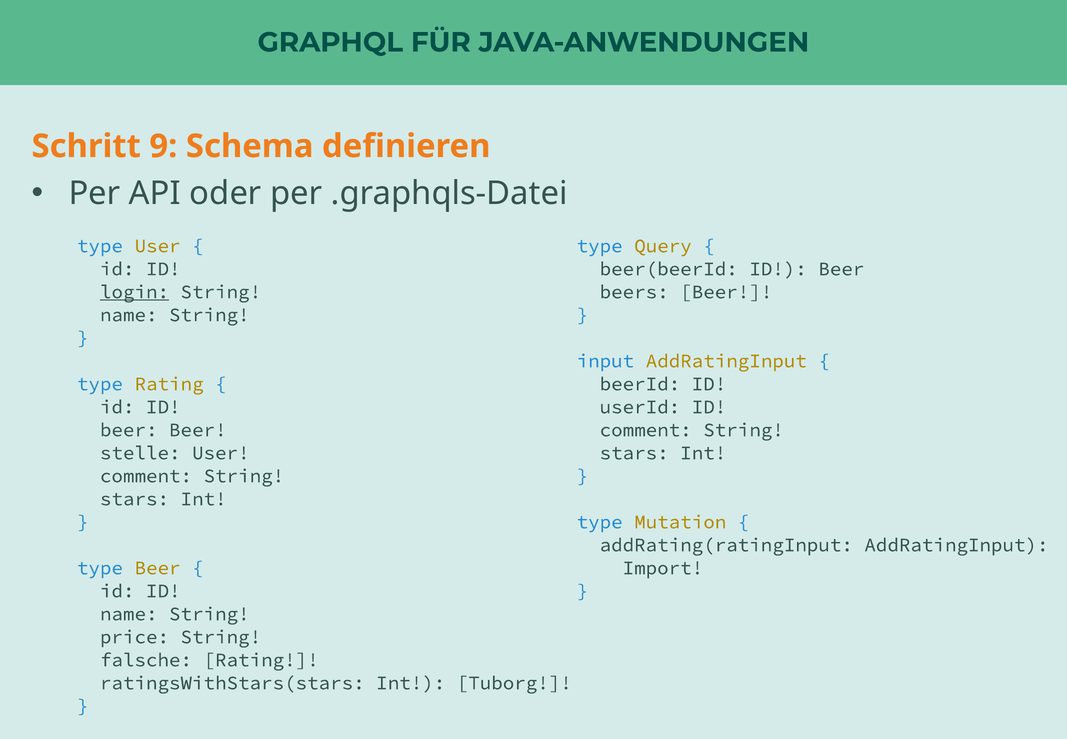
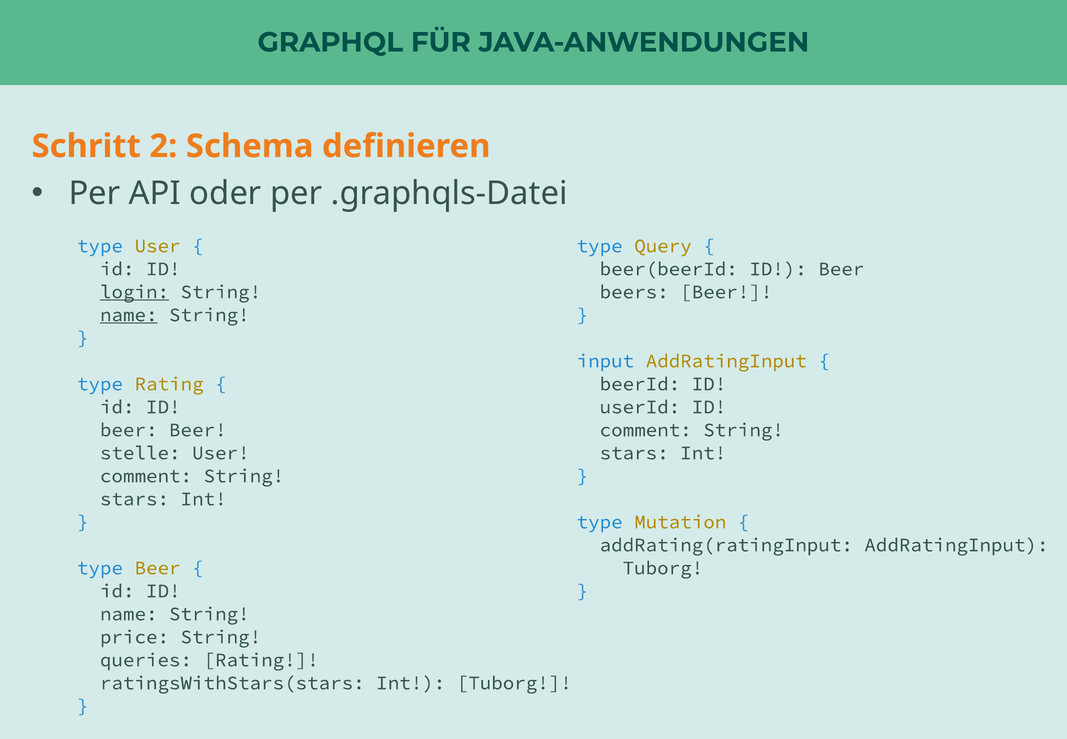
9: 9 -> 2 (163, 146)
name underline: none -> present (129, 315)
Import: Import -> Tuborg (663, 568)
falsche: falsche -> queries (146, 660)
